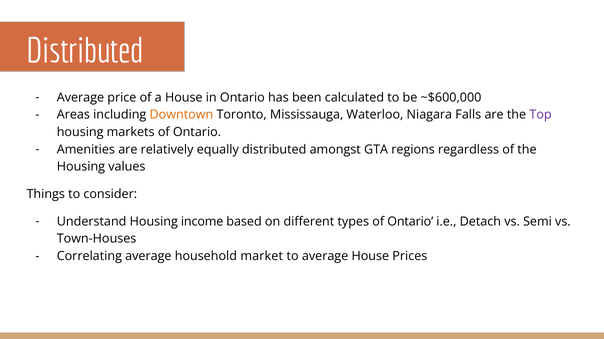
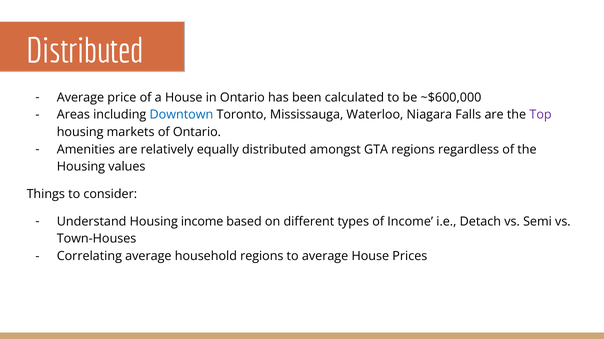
Downtown colour: orange -> blue (181, 115)
types of Ontario: Ontario -> Income (410, 222)
household market: market -> regions (262, 257)
